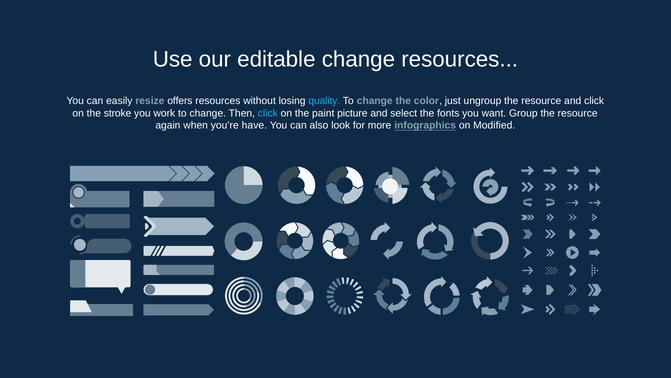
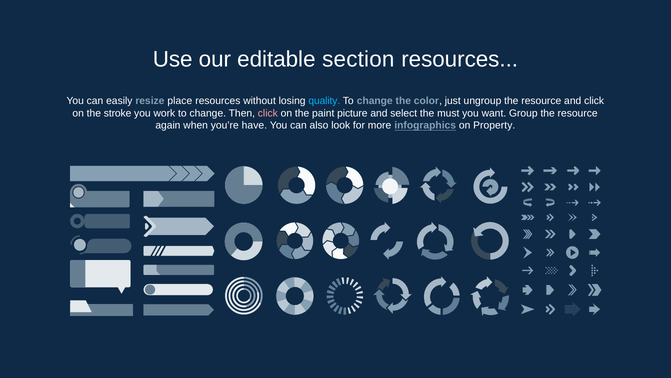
editable change: change -> section (358, 59)
offers: offers -> place (180, 101)
click colour: light blue -> pink (268, 113)
fonts: fonts -> must (448, 113)
Modified: Modified -> Property (494, 125)
